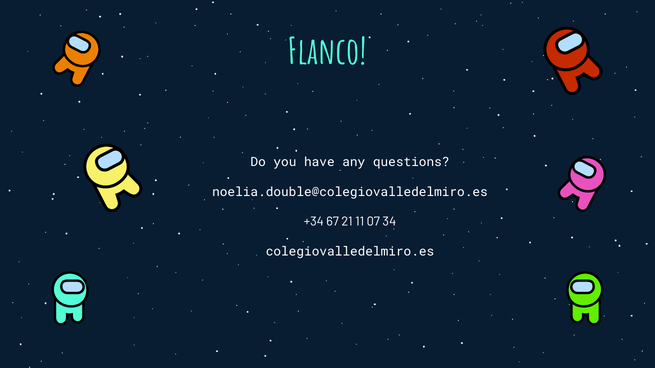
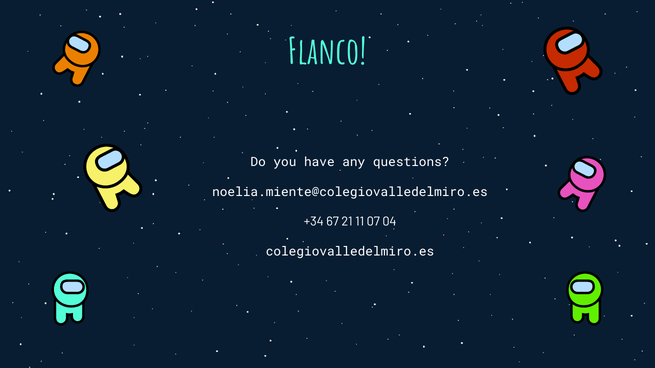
noelia.double@colegiovalledelmiro.es: noelia.double@colegiovalledelmiro.es -> noelia.miente@colegiovalledelmiro.es (350, 192)
34: 34 -> 04 (389, 222)
